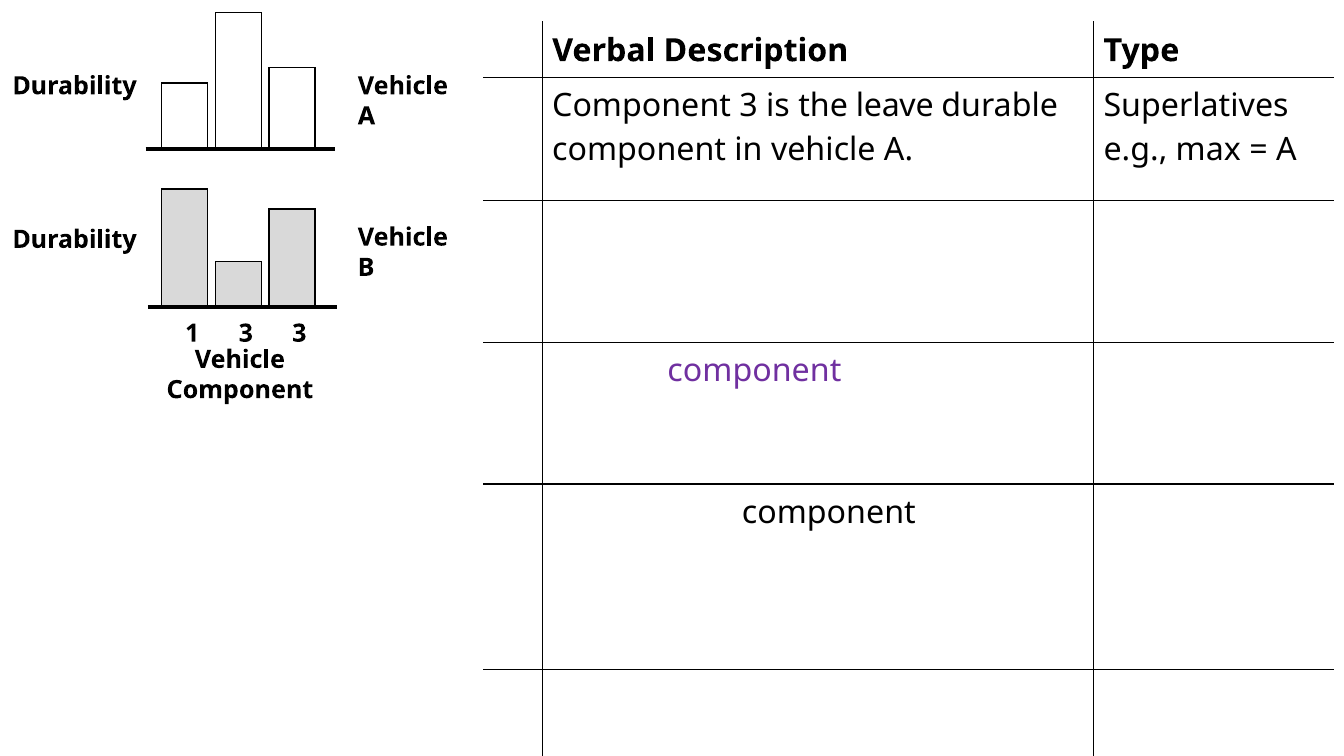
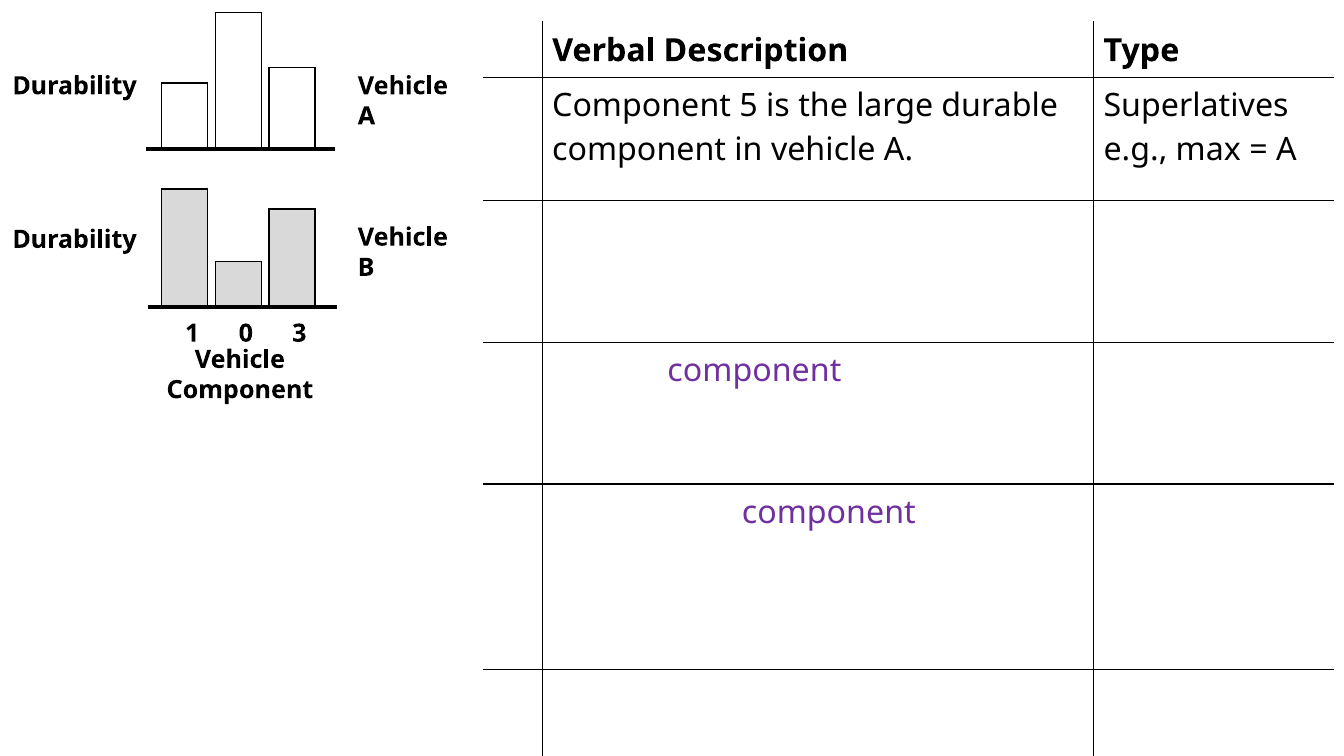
3: 3 -> 5 (749, 106)
leave: leave -> large (895, 106)
1 3: 3 -> 0 (246, 333)
component colour: black -> purple (829, 513)
